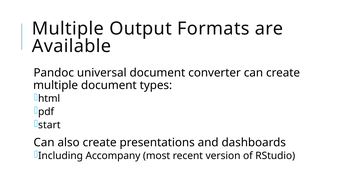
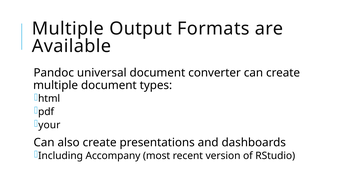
start: start -> your (49, 125)
